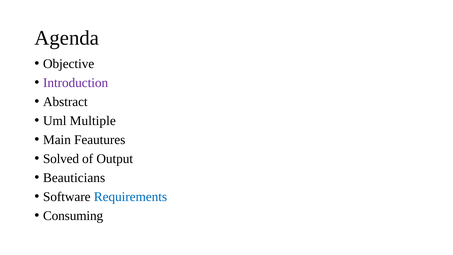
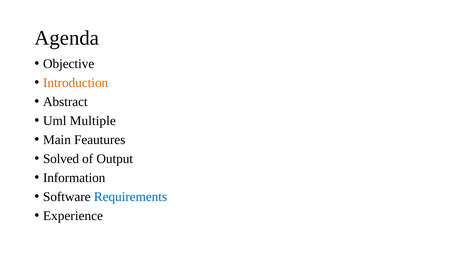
Introduction colour: purple -> orange (76, 83)
Beauticians: Beauticians -> Information (74, 178)
Consuming: Consuming -> Experience (73, 216)
